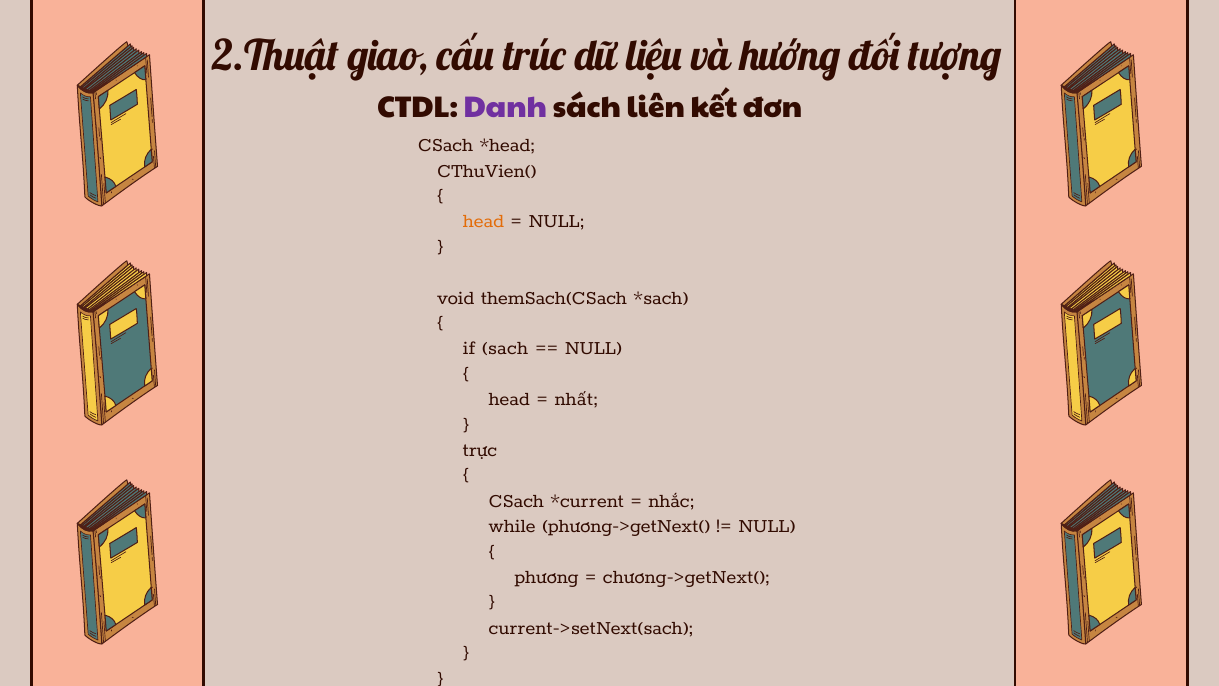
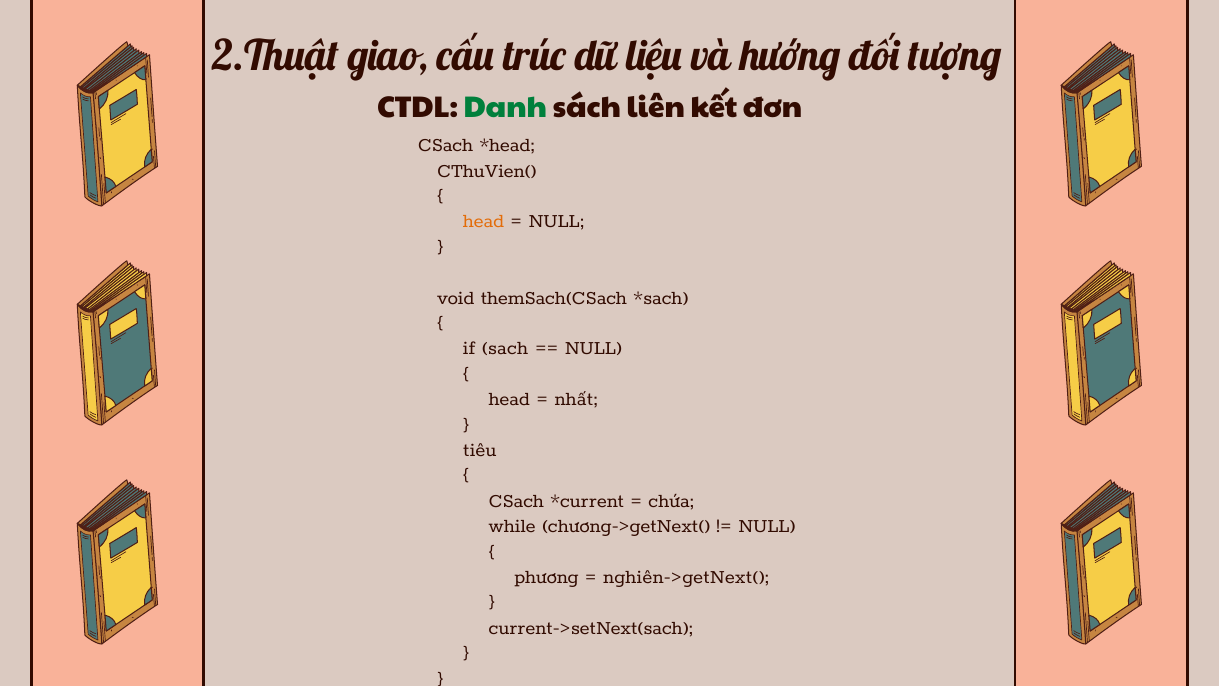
Danh colour: purple -> green (505, 108)
trực: trực -> tiêu (480, 449)
nhắc: nhắc -> chứa (672, 500)
phương->getNext(: phương->getNext( -> chương->getNext( (626, 526)
chương->getNext(: chương->getNext( -> nghiên->getNext( (686, 576)
